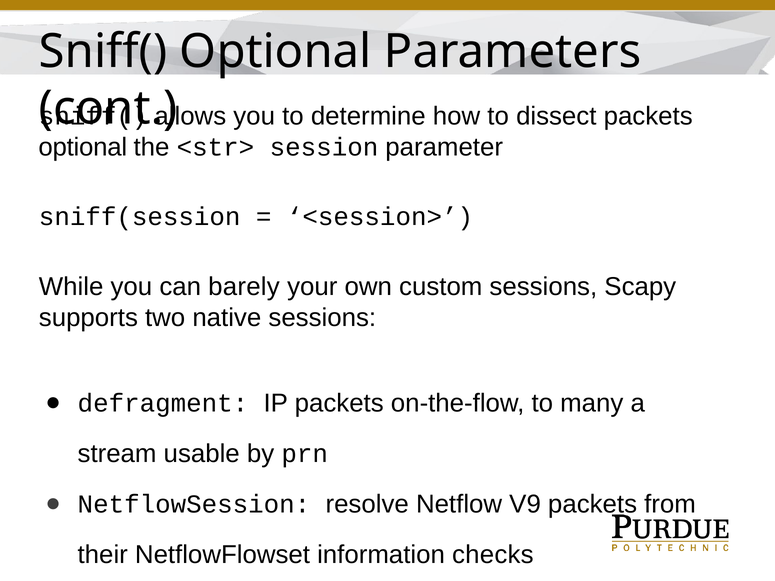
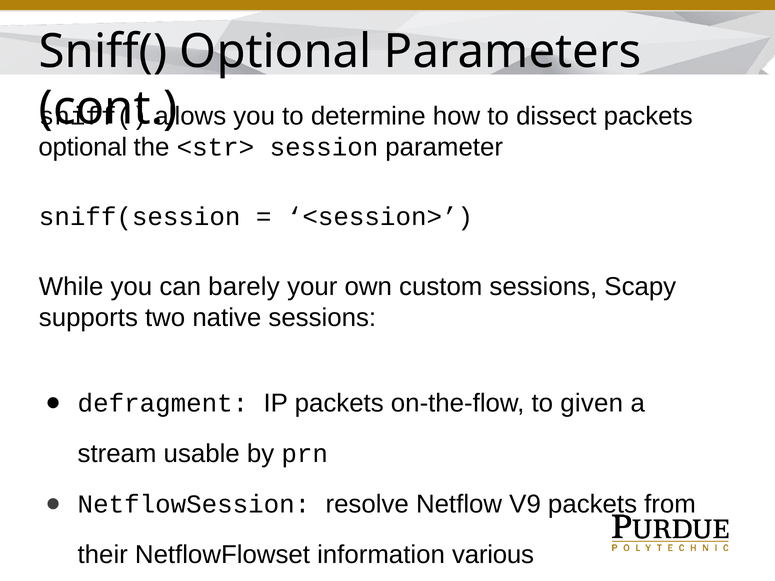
many: many -> given (592, 403)
checks: checks -> various (493, 555)
